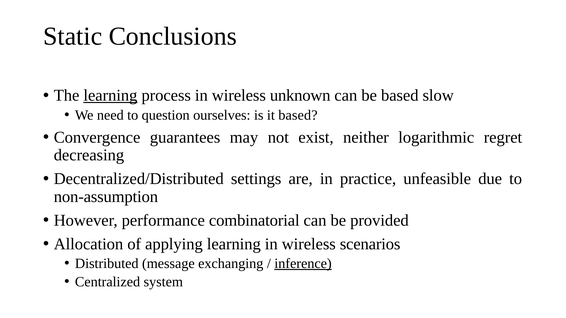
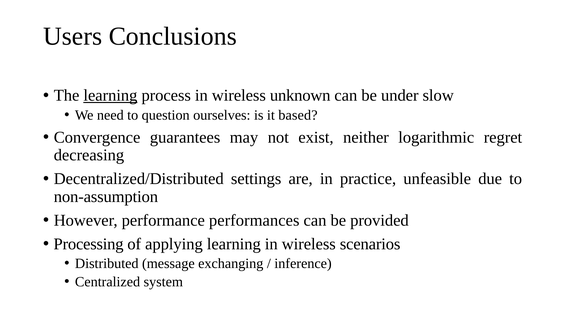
Static: Static -> Users (73, 36)
be based: based -> under (400, 96)
combinatorial: combinatorial -> performances (254, 221)
Allocation: Allocation -> Processing (89, 244)
inference underline: present -> none (303, 264)
